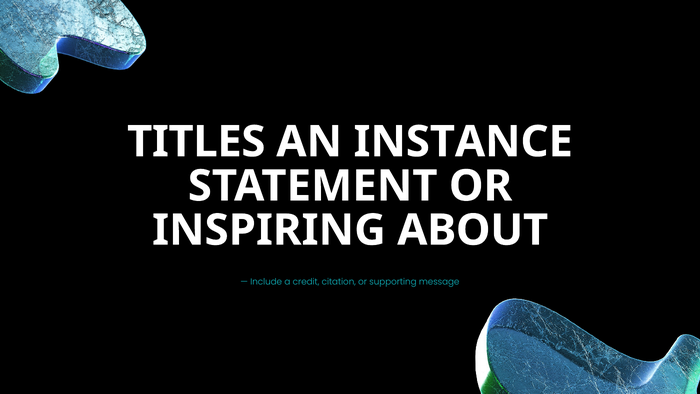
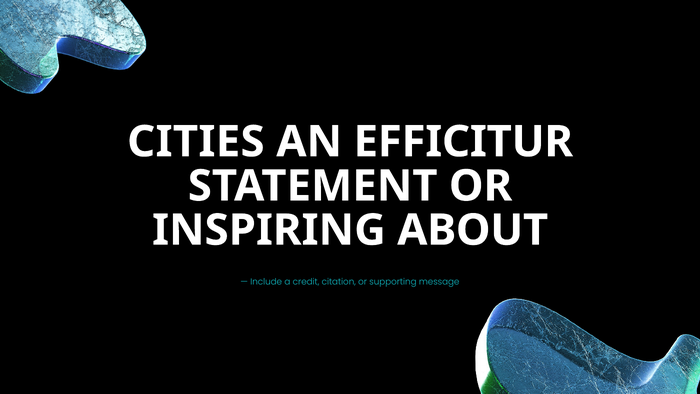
TITLES: TITLES -> CITIES (196, 142)
INSTANCE: INSTANCE -> EFFICITUR (463, 142)
